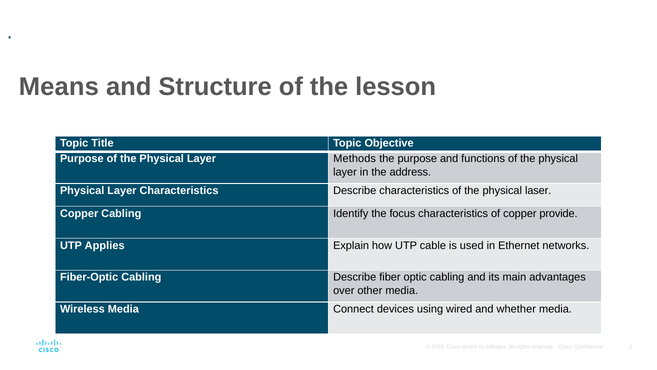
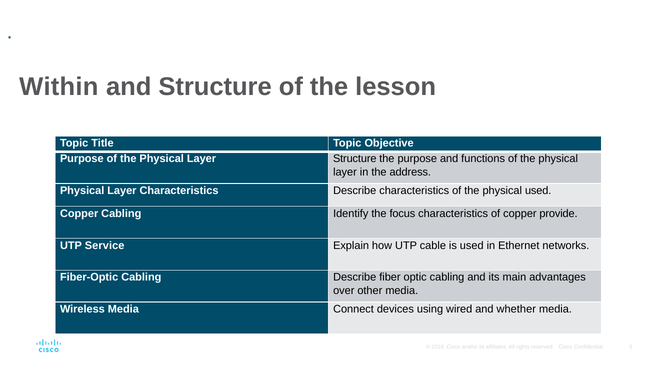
Means: Means -> Within (59, 87)
Layer Methods: Methods -> Structure (355, 159)
physical laser: laser -> used (538, 191)
Applies: Applies -> Service (105, 245)
